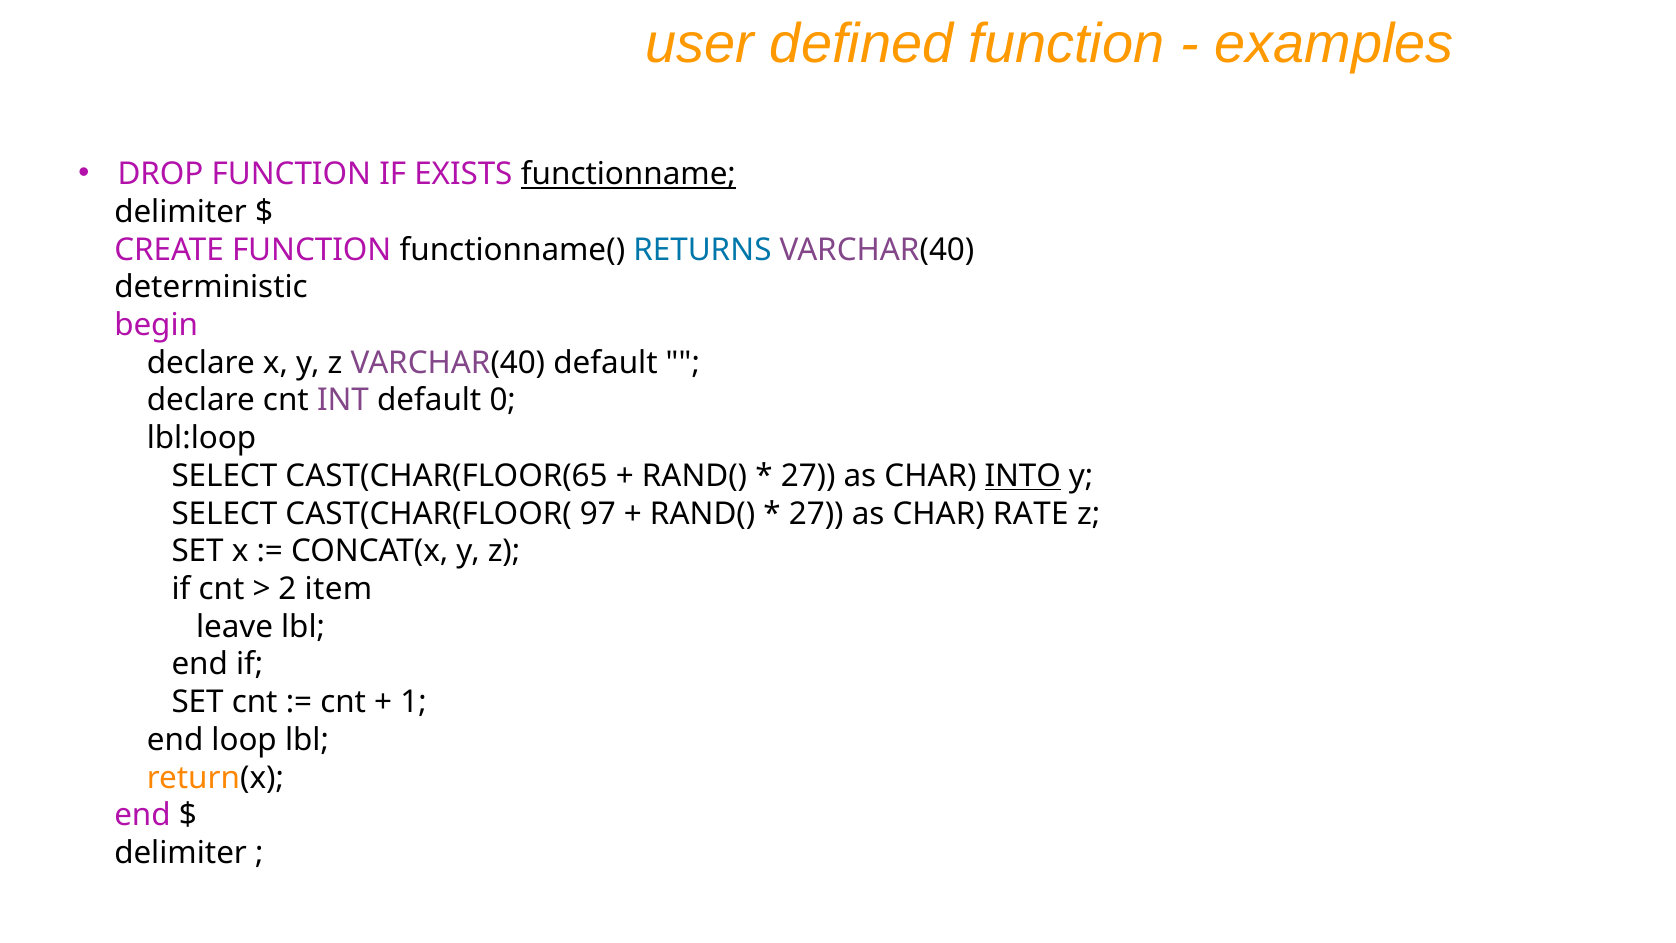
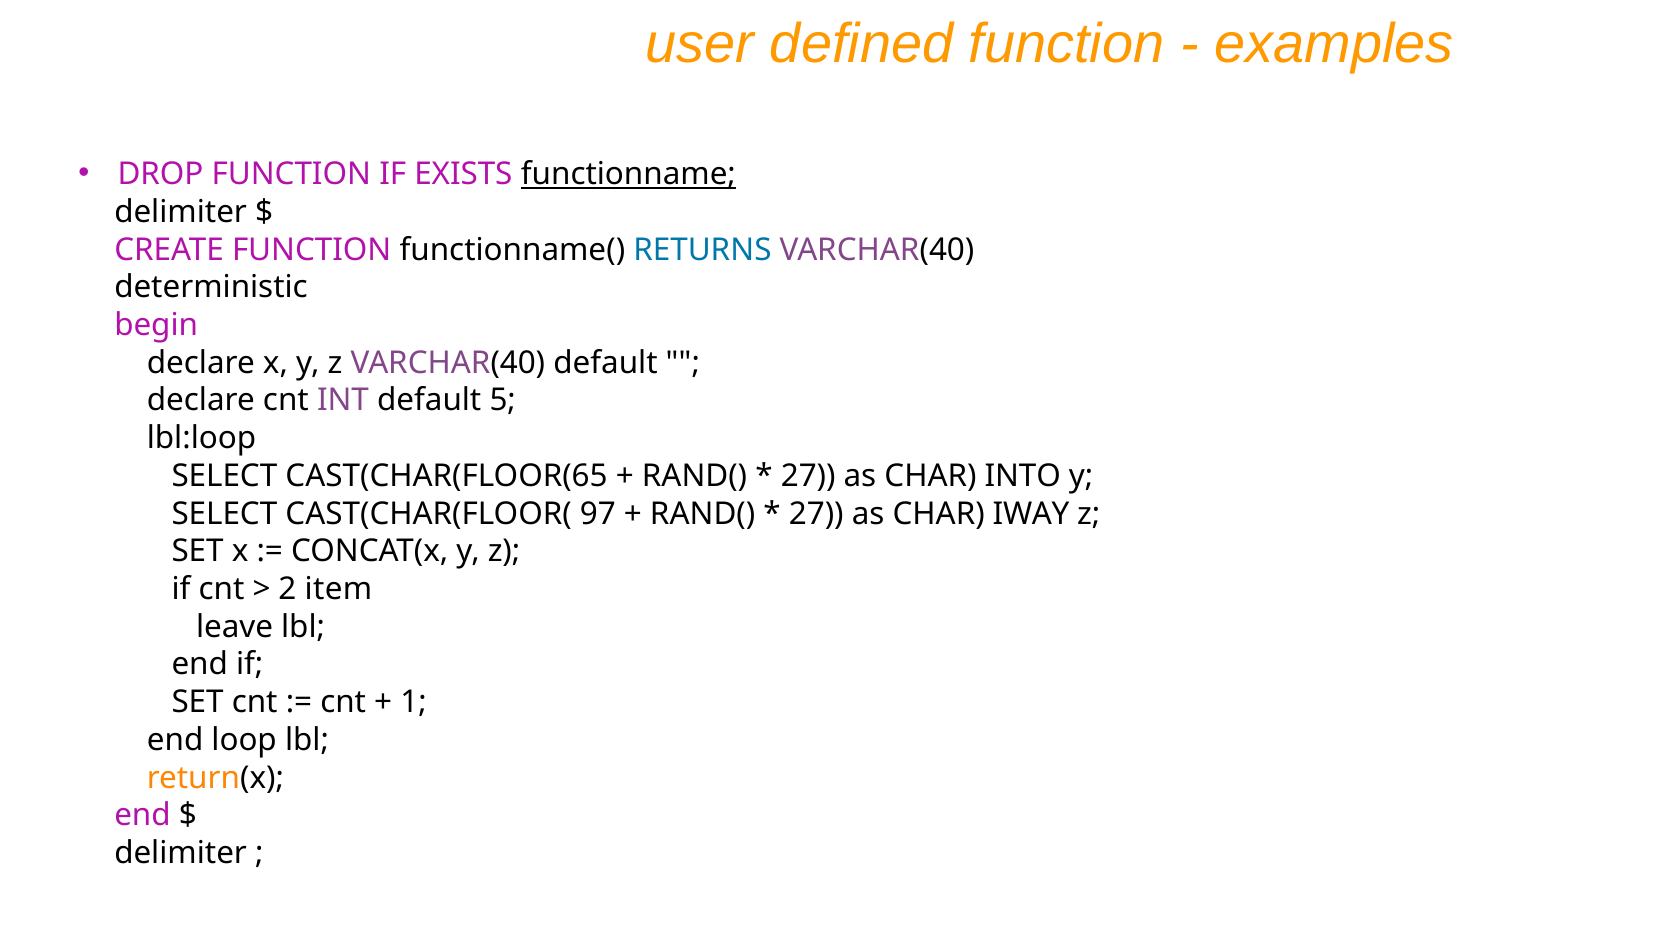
0: 0 -> 5 (503, 400)
INTO underline: present -> none (1023, 476)
RATE: RATE -> IWAY (1031, 514)
